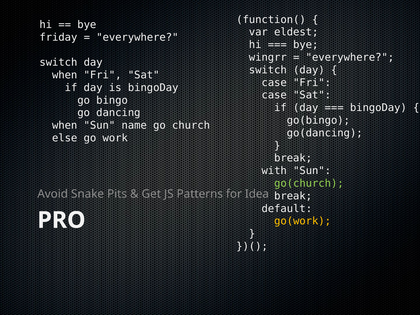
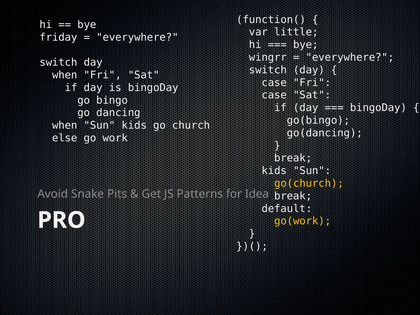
eldest: eldest -> little (296, 32)
Sun name: name -> kids (134, 125)
with: with -> kids (274, 171)
go(church colour: light green -> yellow (309, 183)
